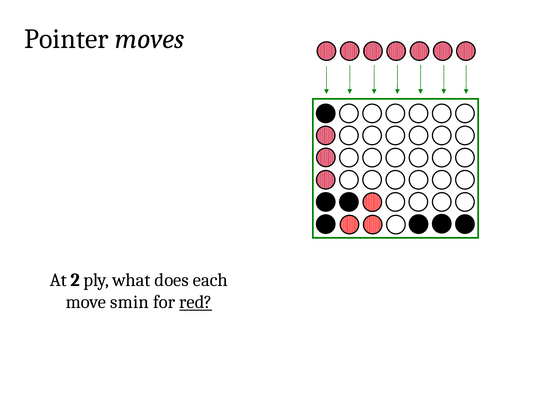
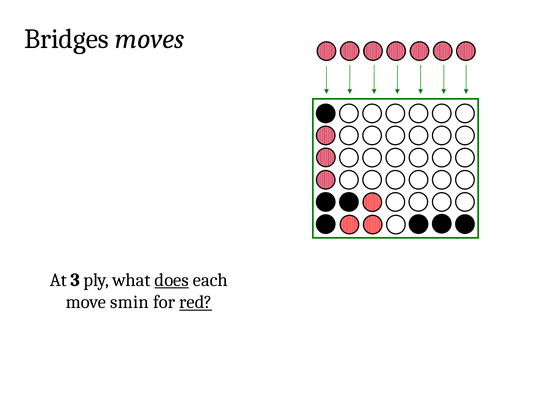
Pointer: Pointer -> Bridges (66, 39)
2: 2 -> 3 (75, 280)
does underline: none -> present (172, 280)
